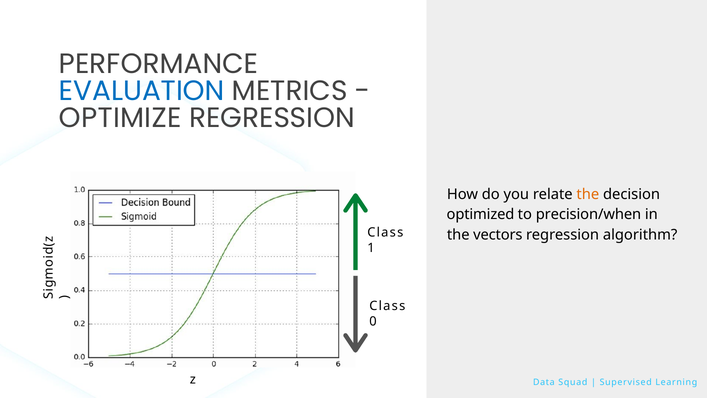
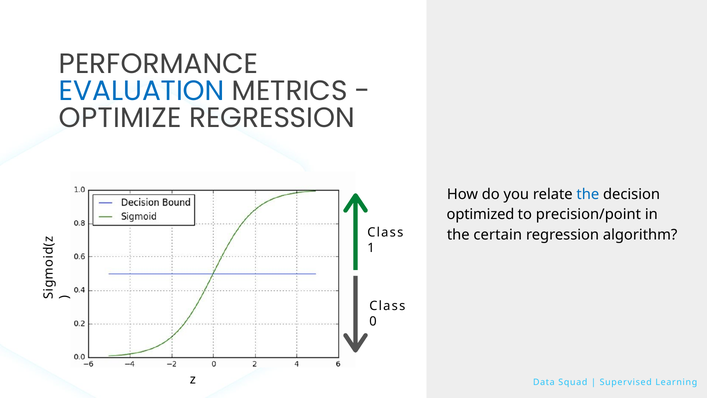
the colour: orange -> blue (588, 194)
precision/when: precision/when -> precision/point (588, 214)
vectors: vectors -> certain (498, 235)
